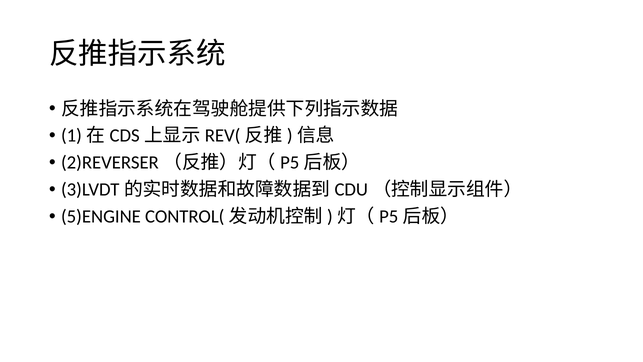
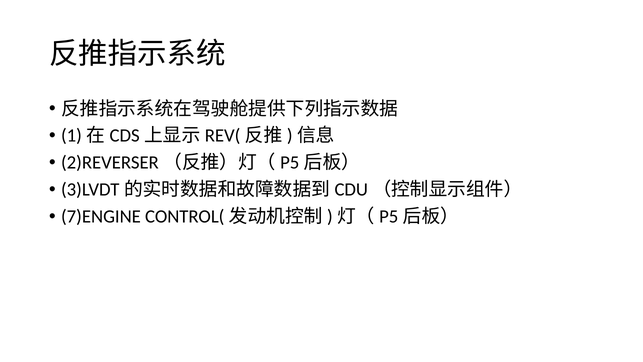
5)ENGINE: 5)ENGINE -> 7)ENGINE (101, 217)
